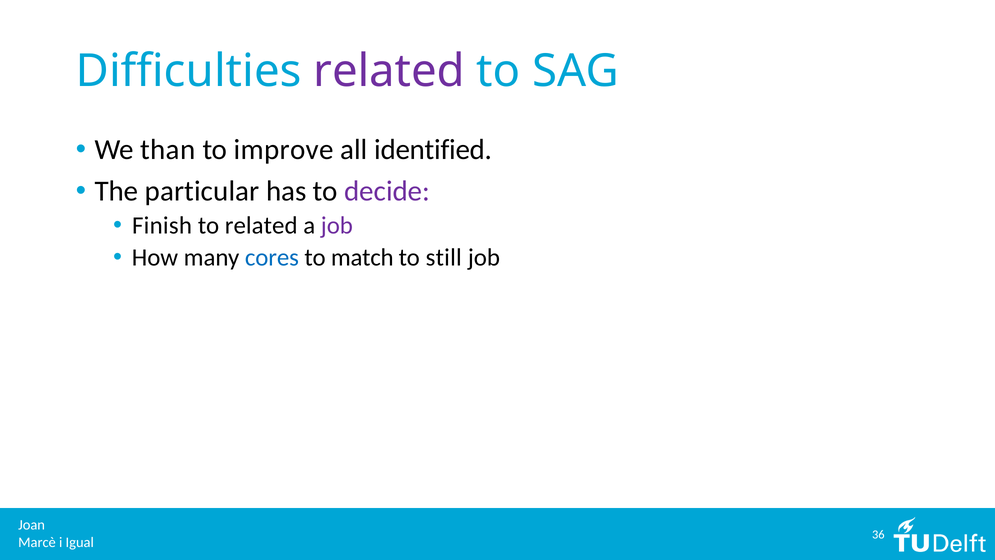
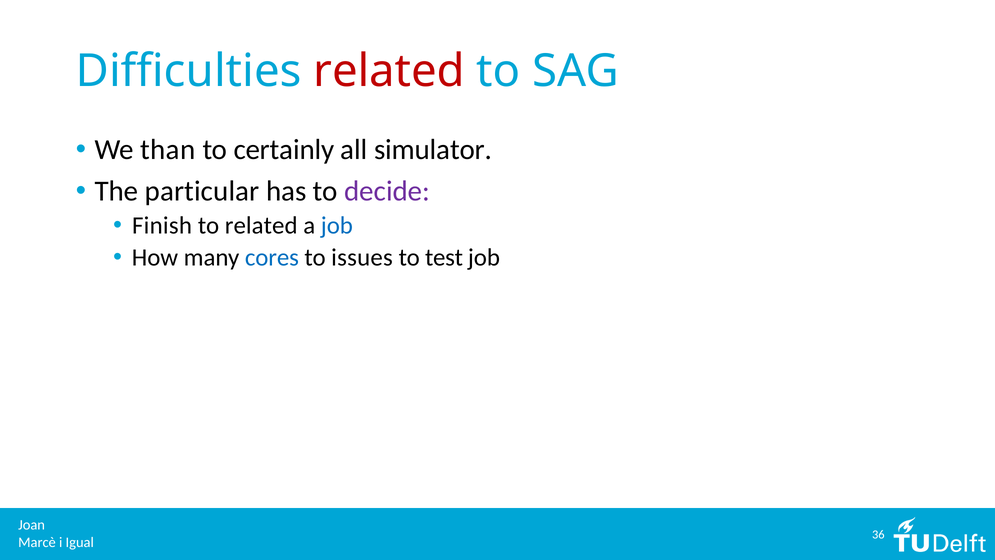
related colour: purple -> red (389, 71)
improve: improve -> certainly (284, 149)
identified: identified -> simulator (433, 149)
job colour: purple -> blue (337, 226)
match: match -> issues (362, 258)
still: still -> test (444, 258)
